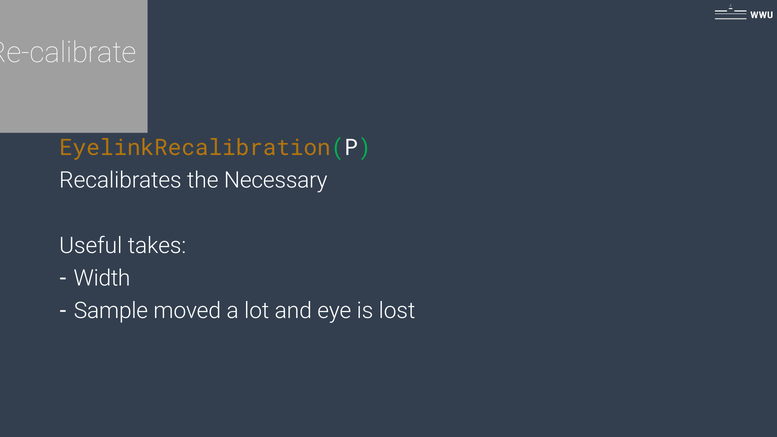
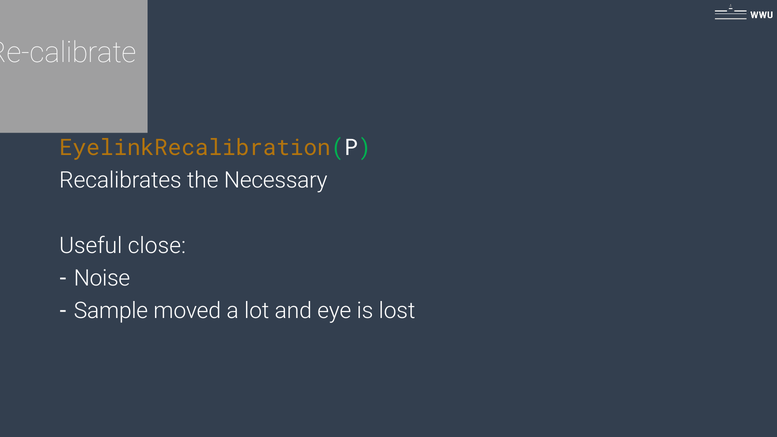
takes: takes -> close (157, 246)
Width: Width -> Noise (102, 278)
